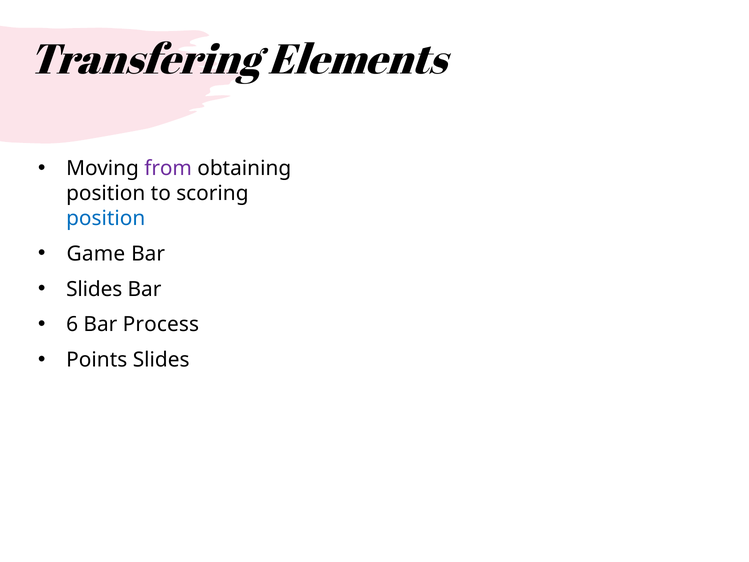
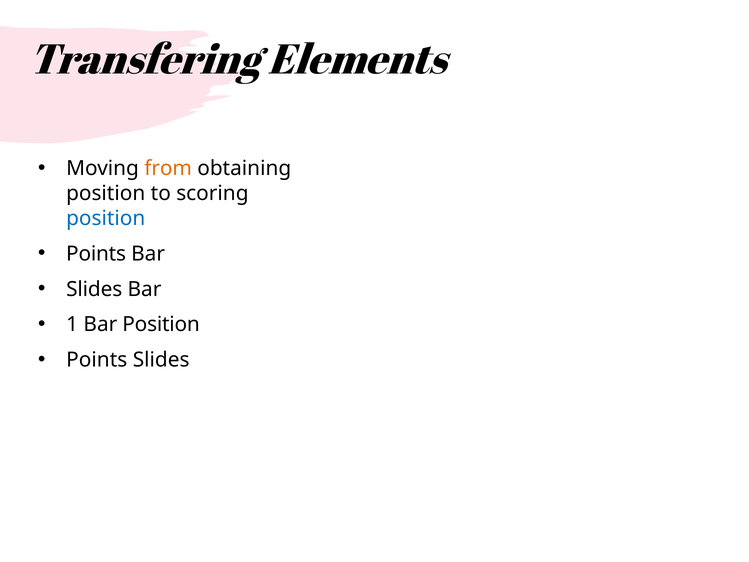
from colour: purple -> orange (168, 168)
Game: Game -> Points (96, 254)
6: 6 -> 1 (72, 324)
Bar Process: Process -> Position (161, 324)
